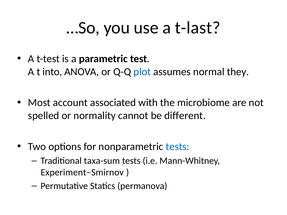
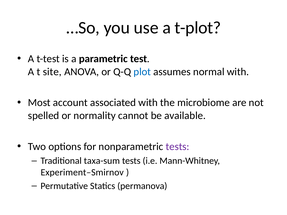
t-last: t-last -> t-plot (198, 28)
into: into -> site (52, 72)
normal they: they -> with (238, 72)
different: different -> available (185, 116)
tests colour: blue -> purple (178, 147)
